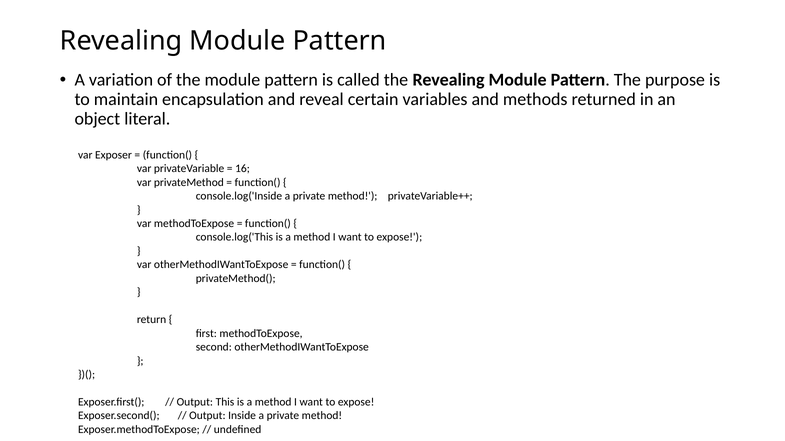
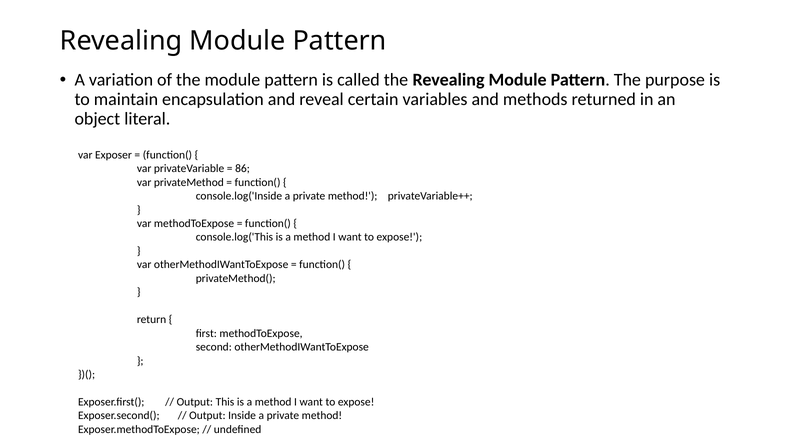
16: 16 -> 86 (242, 169)
